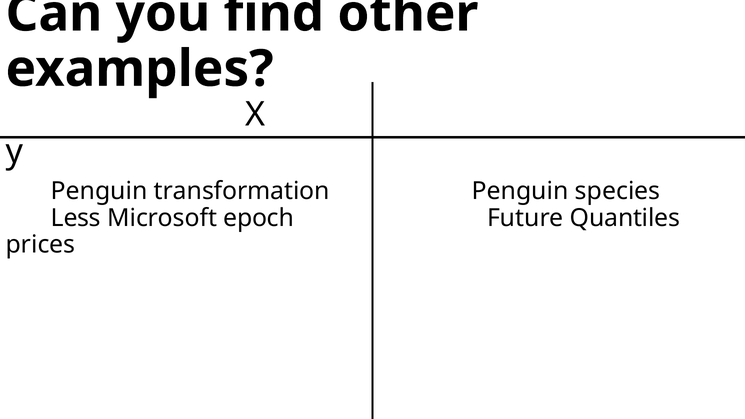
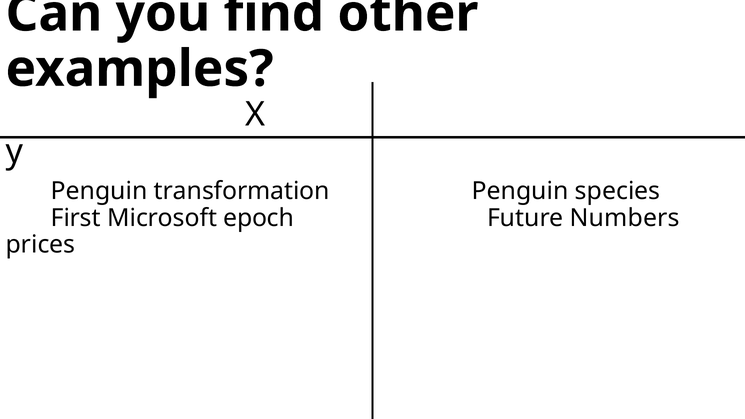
Less: Less -> First (76, 218)
Quantiles: Quantiles -> Numbers (625, 218)
